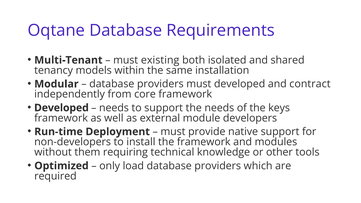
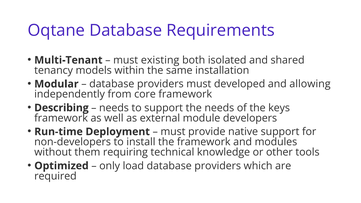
contract: contract -> allowing (310, 84)
Developed: Developed -> Describing (61, 108)
